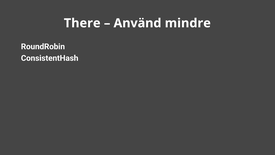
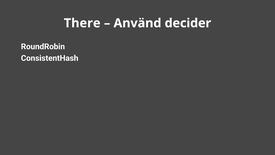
mindre: mindre -> decider (188, 23)
